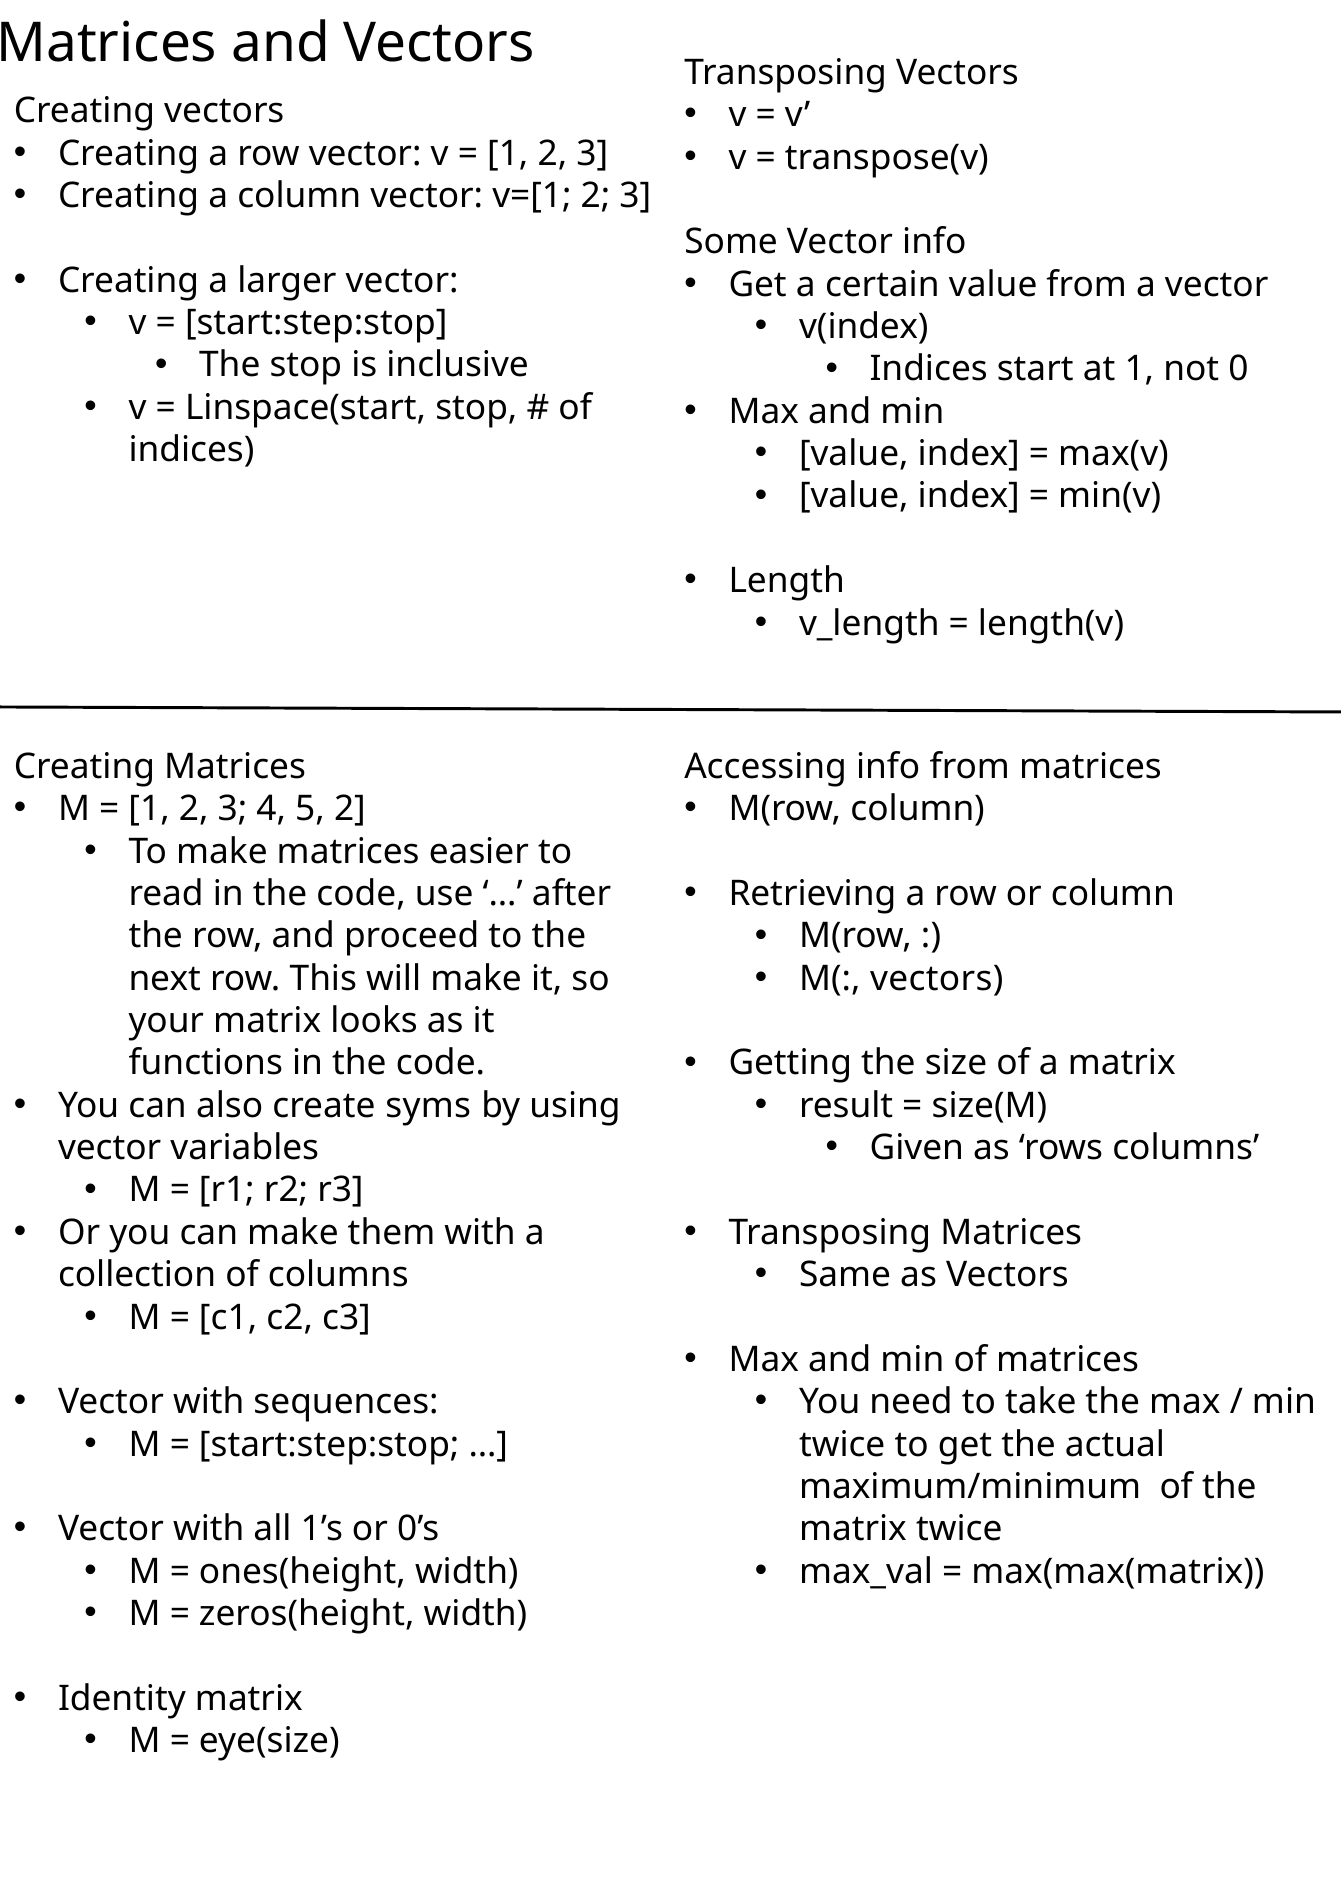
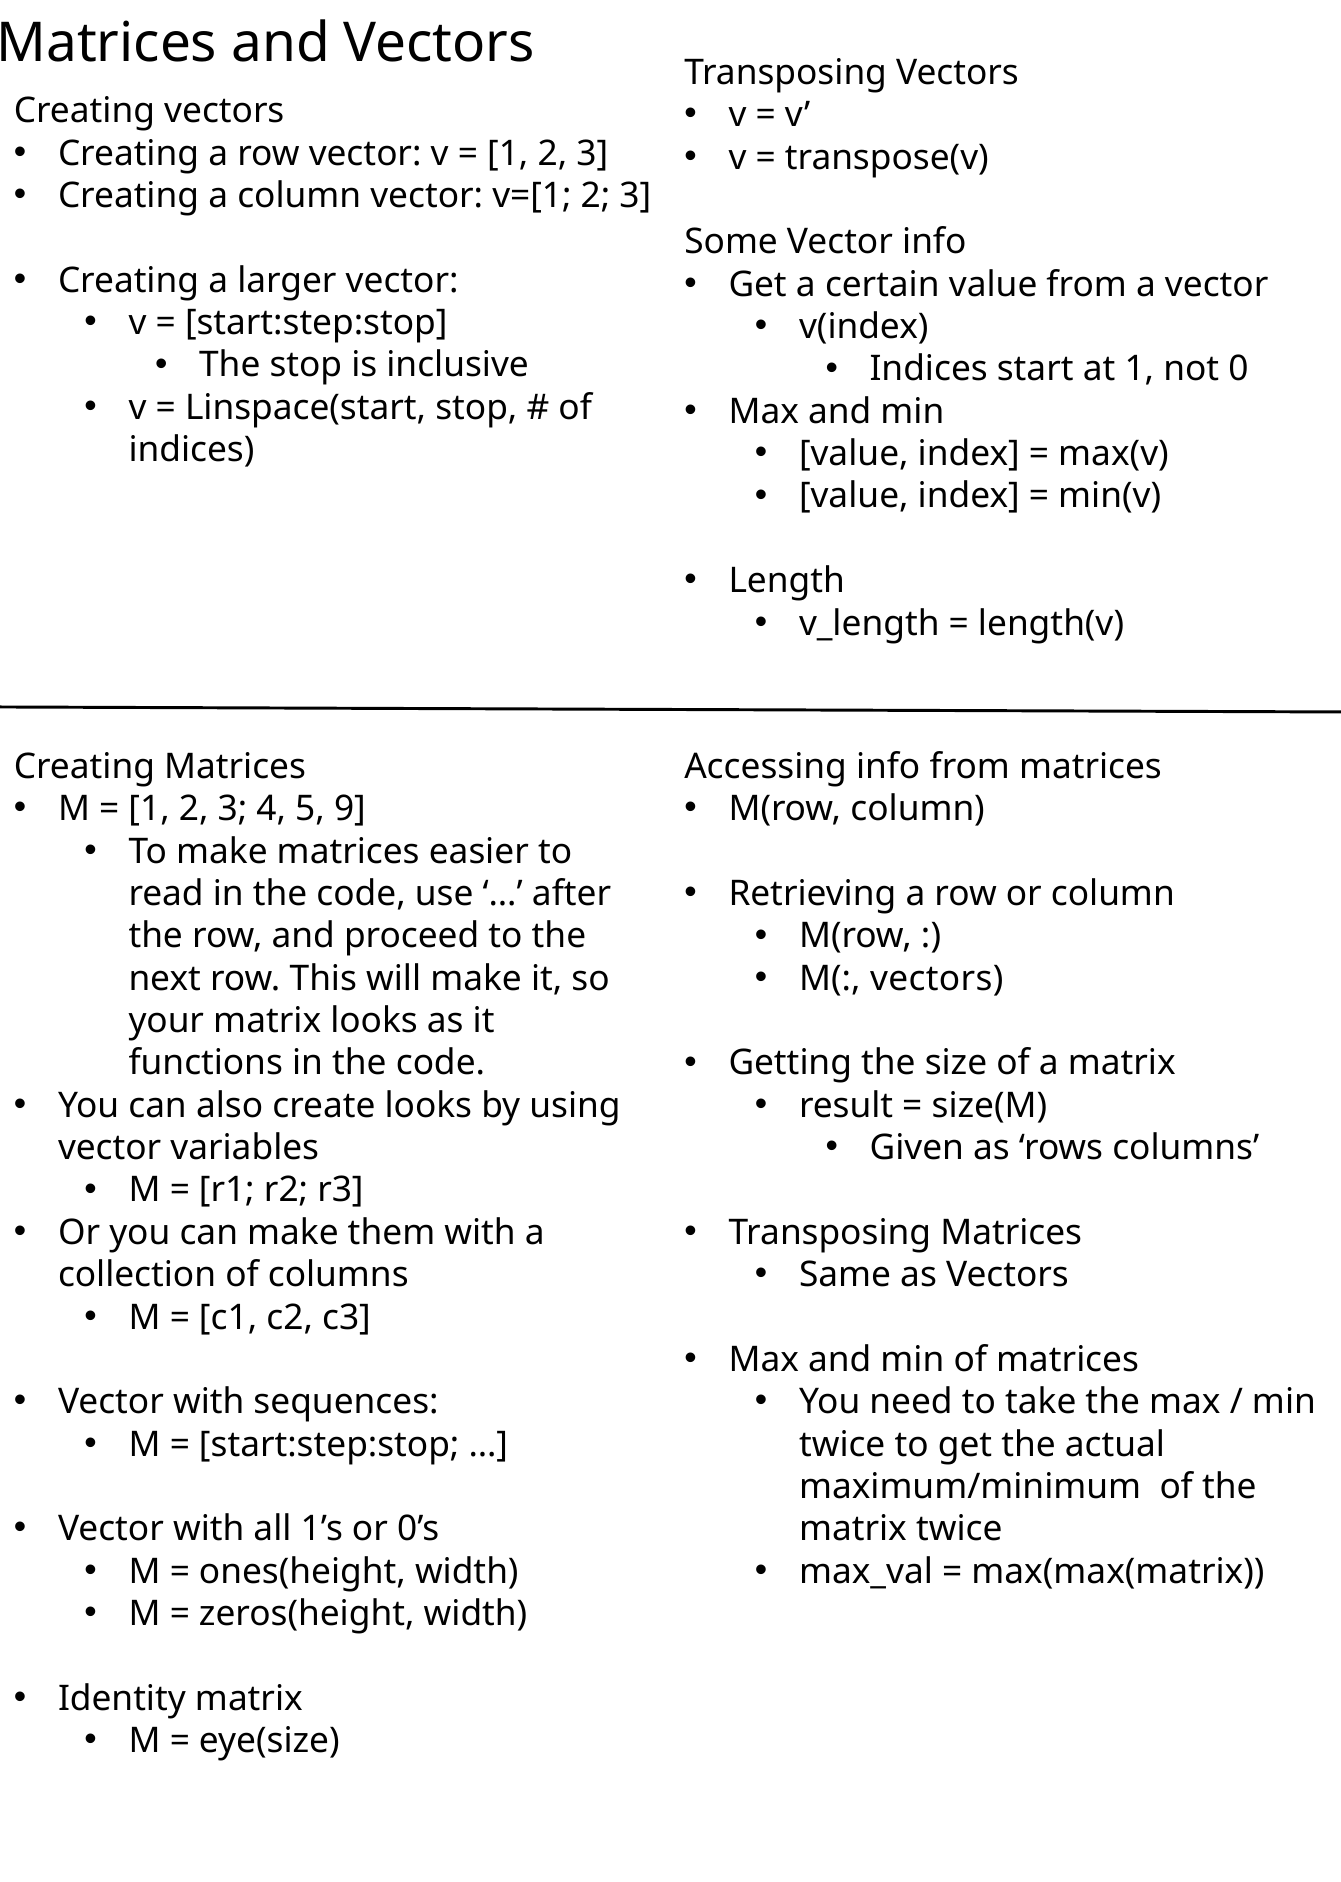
5 2: 2 -> 9 (350, 809)
create syms: syms -> looks (428, 1106)
